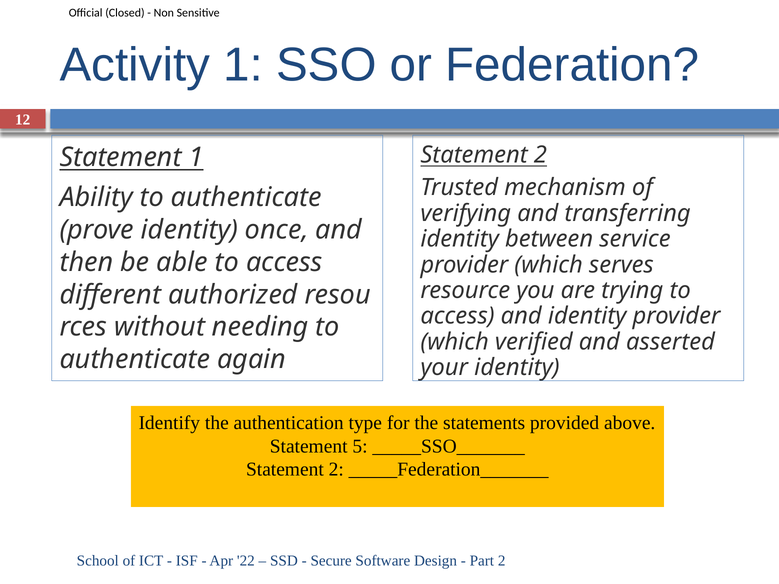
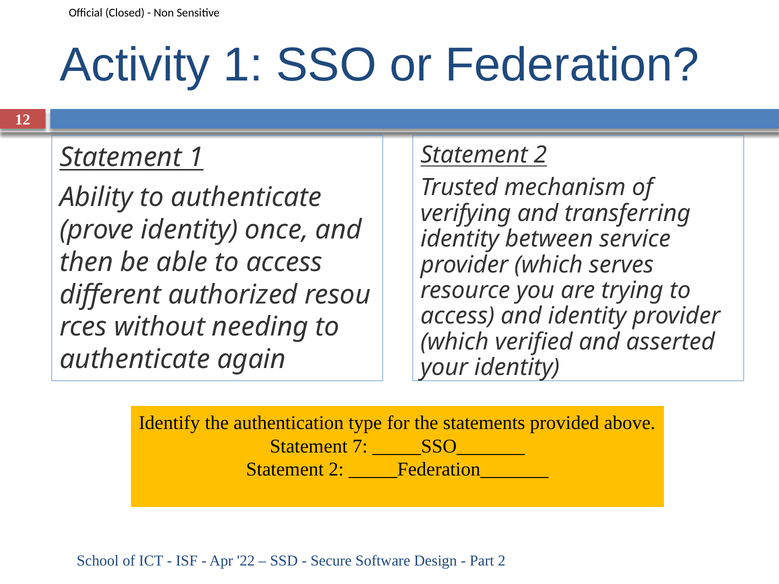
5: 5 -> 7 (360, 446)
